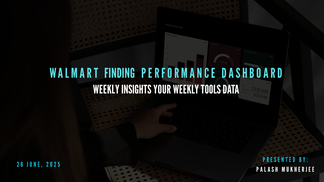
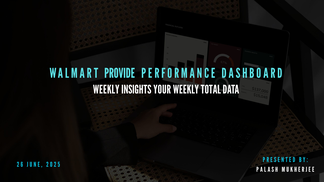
FINDING: FINDING -> PROVIDE (120, 74)
TOOLS: TOOLS -> TOTAL (211, 90)
